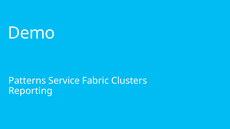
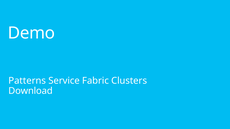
Reporting: Reporting -> Download (31, 91)
